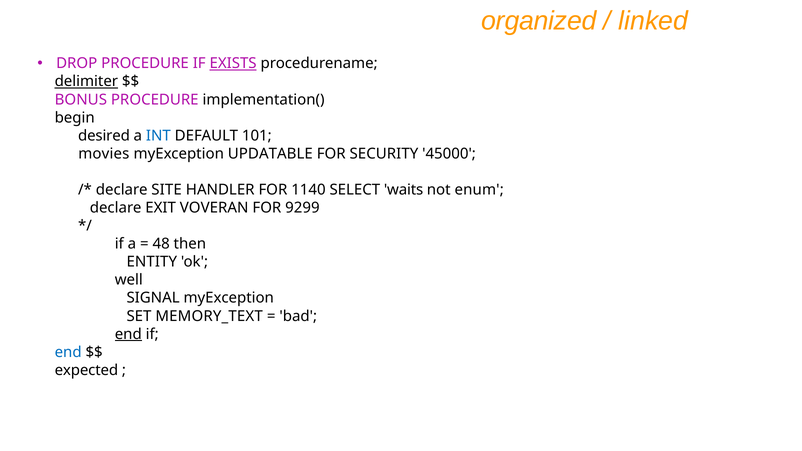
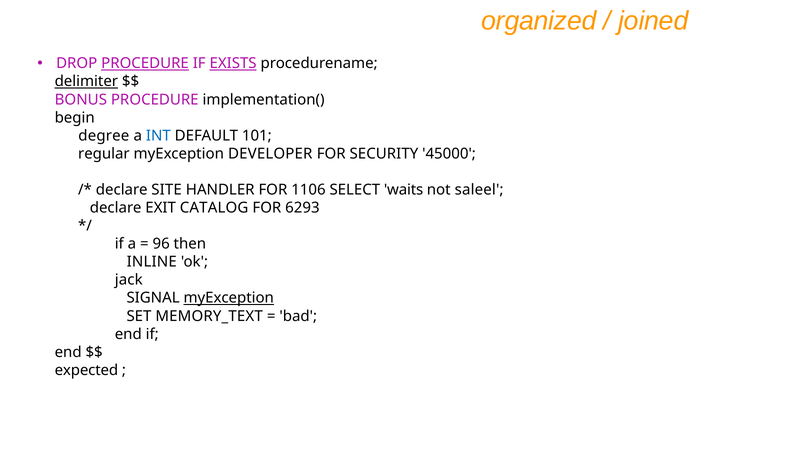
linked: linked -> joined (653, 21)
PROCEDURE underline: none -> present (145, 63)
desired: desired -> degree (104, 136)
movies: movies -> regular (104, 154)
UPDATABLE: UPDATABLE -> DEVELOPER (270, 154)
1140: 1140 -> 1106 (308, 190)
enum: enum -> saleel (479, 190)
VOVERAN: VOVERAN -> CATALOG (214, 208)
9299: 9299 -> 6293 (302, 208)
48: 48 -> 96 (161, 244)
ENTITY: ENTITY -> INLINE (152, 262)
well: well -> jack (129, 280)
myException underline: none -> present (229, 298)
end underline: present -> none (128, 334)
end colour: blue -> black (68, 352)
